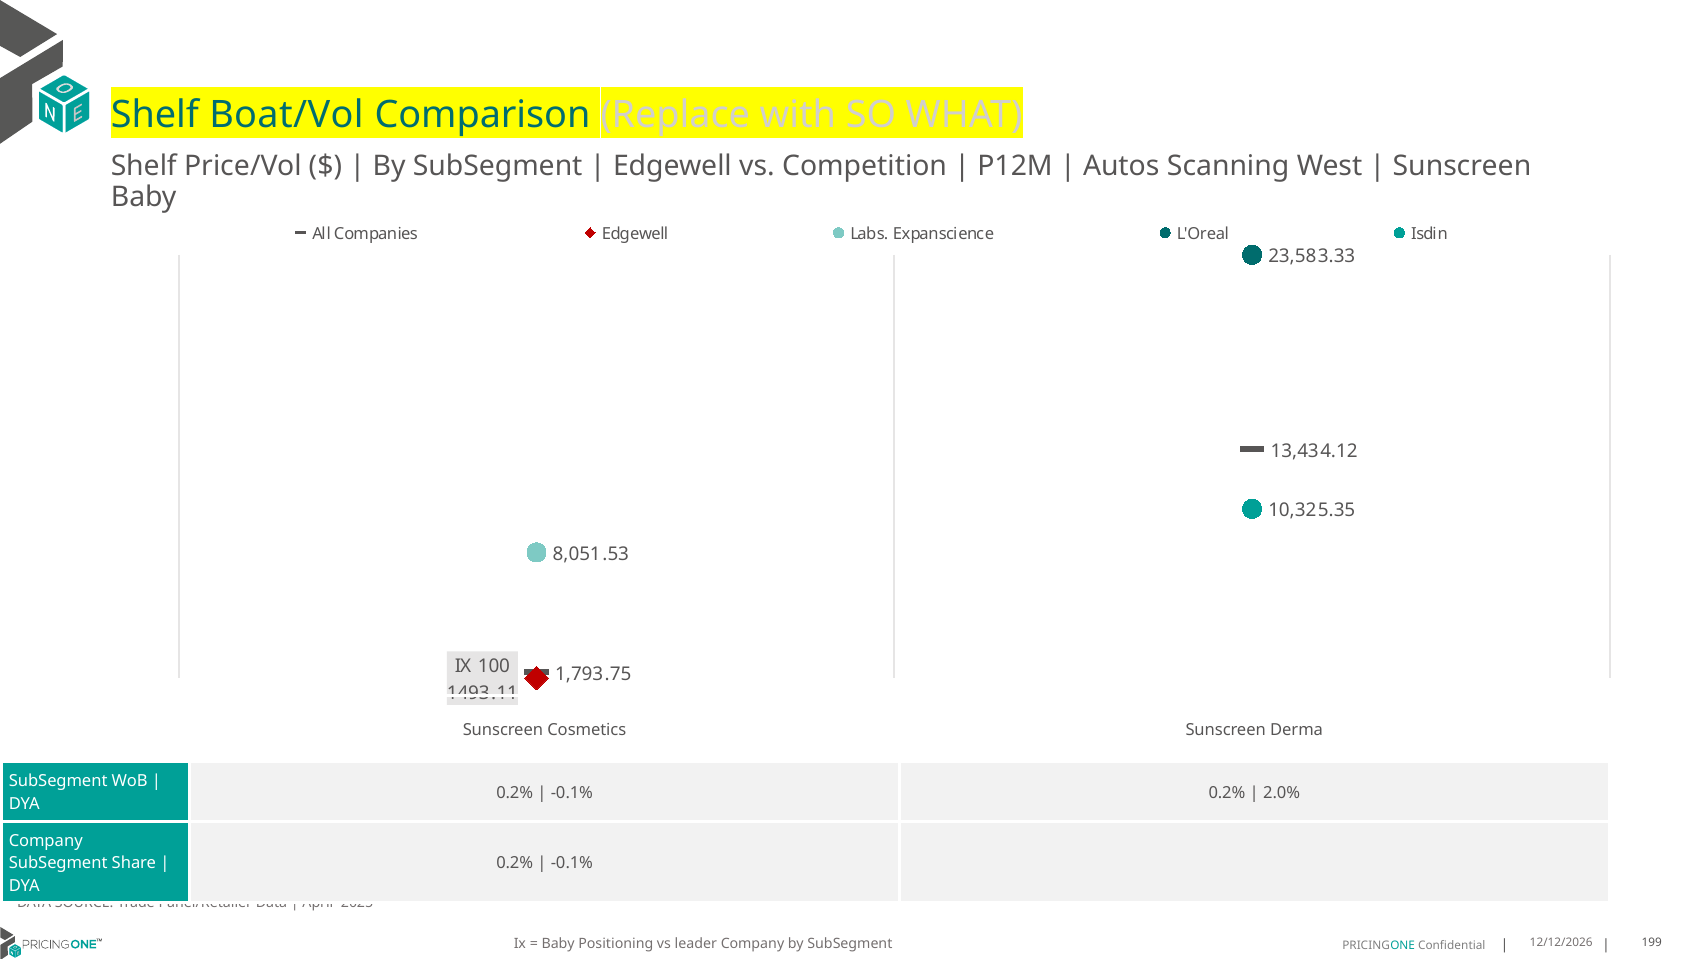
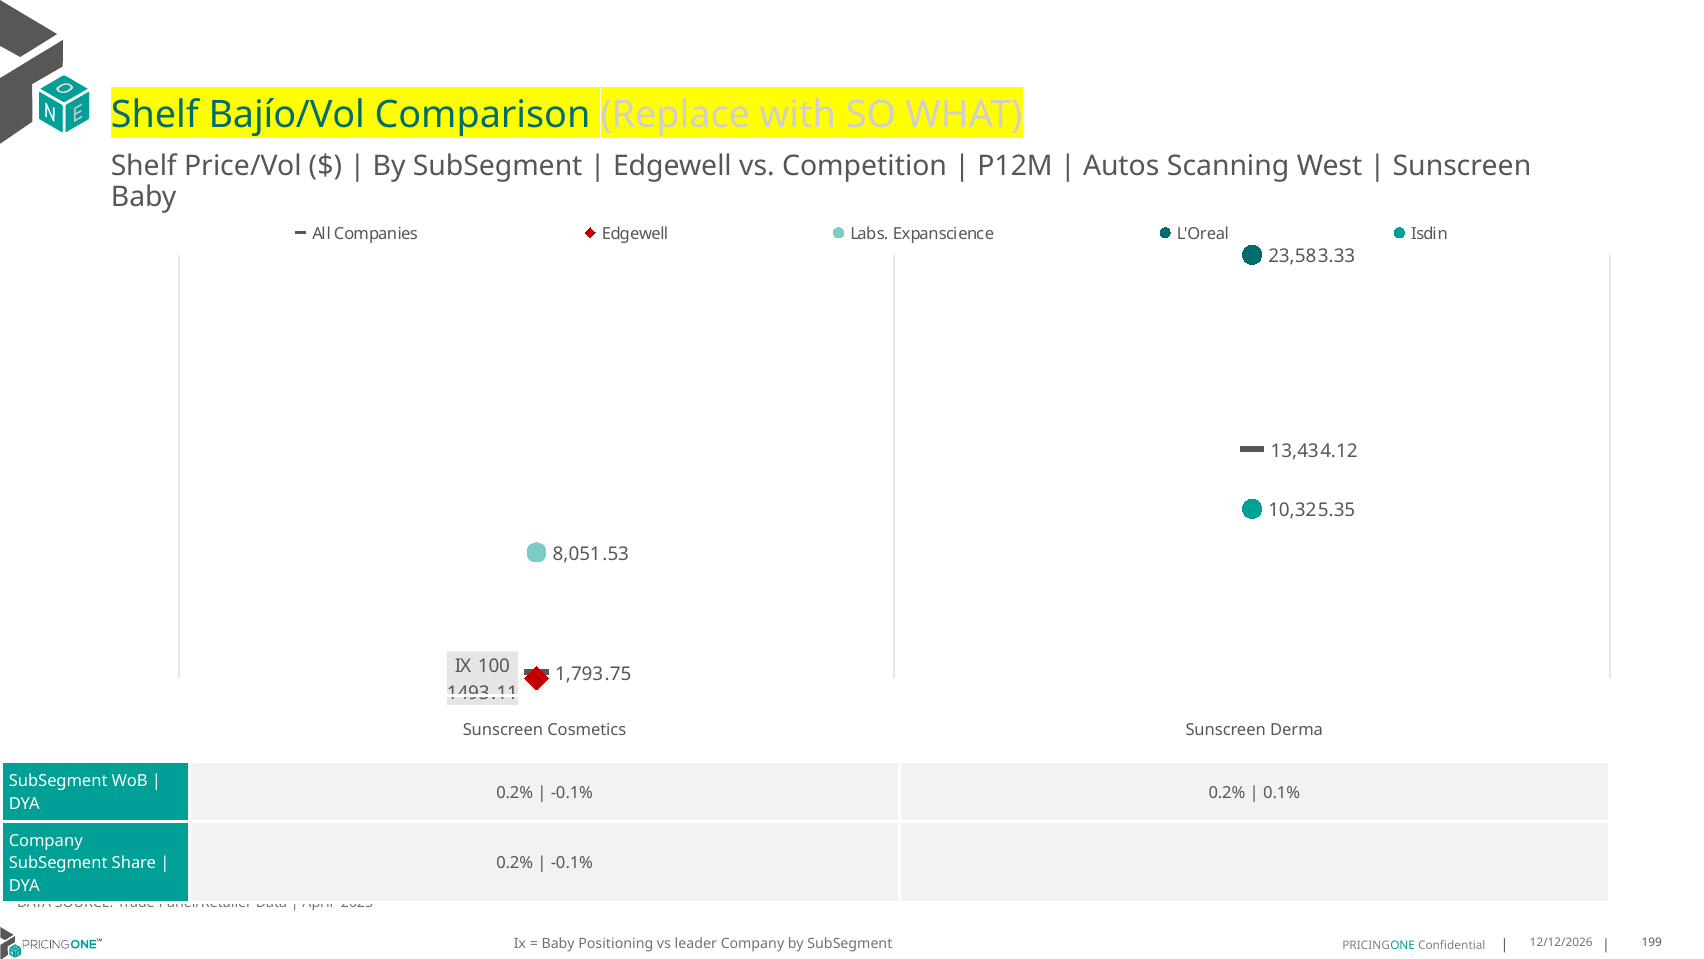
Boat/Vol: Boat/Vol -> Bajío/Vol (287, 115)
2.0%: 2.0% -> 0.1% (1282, 792)
